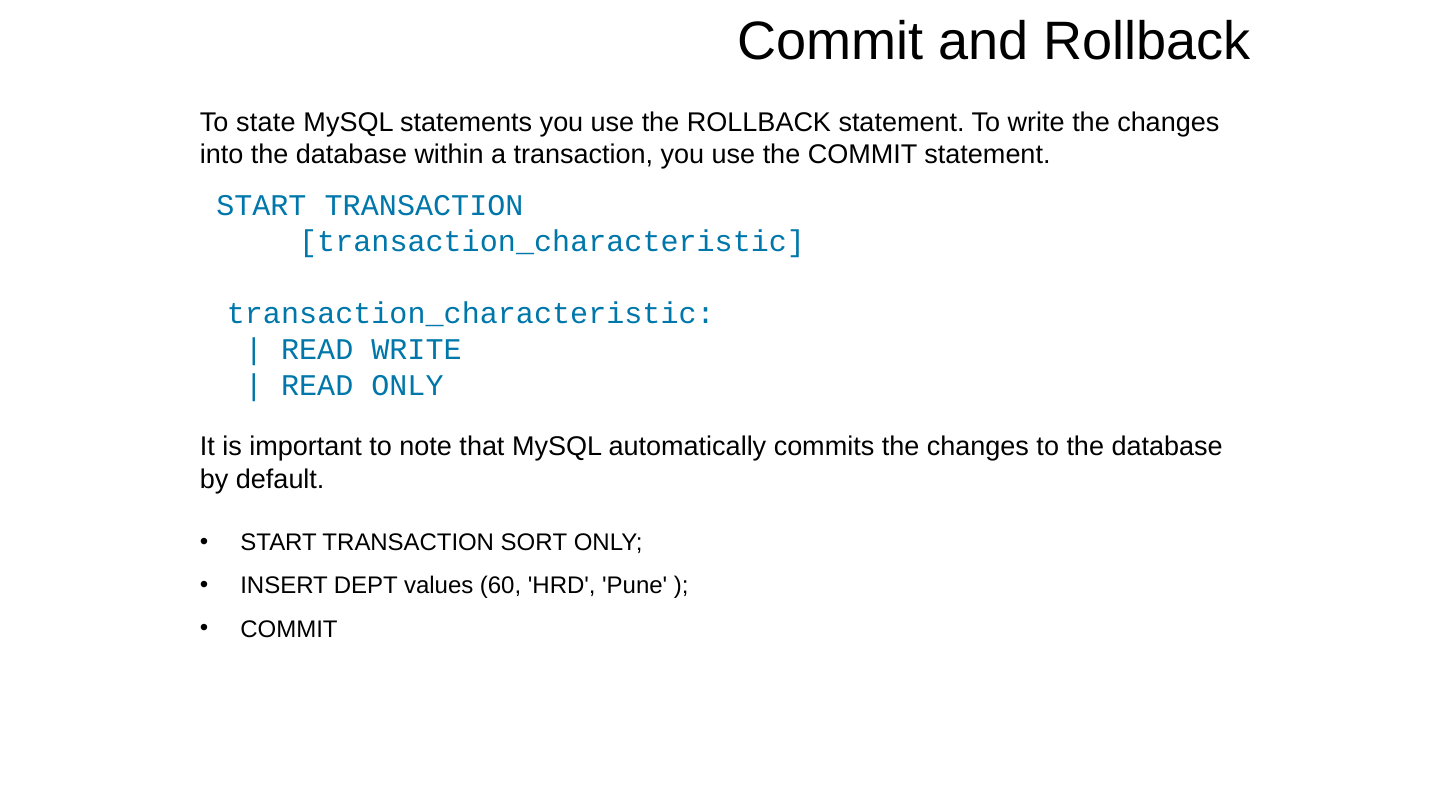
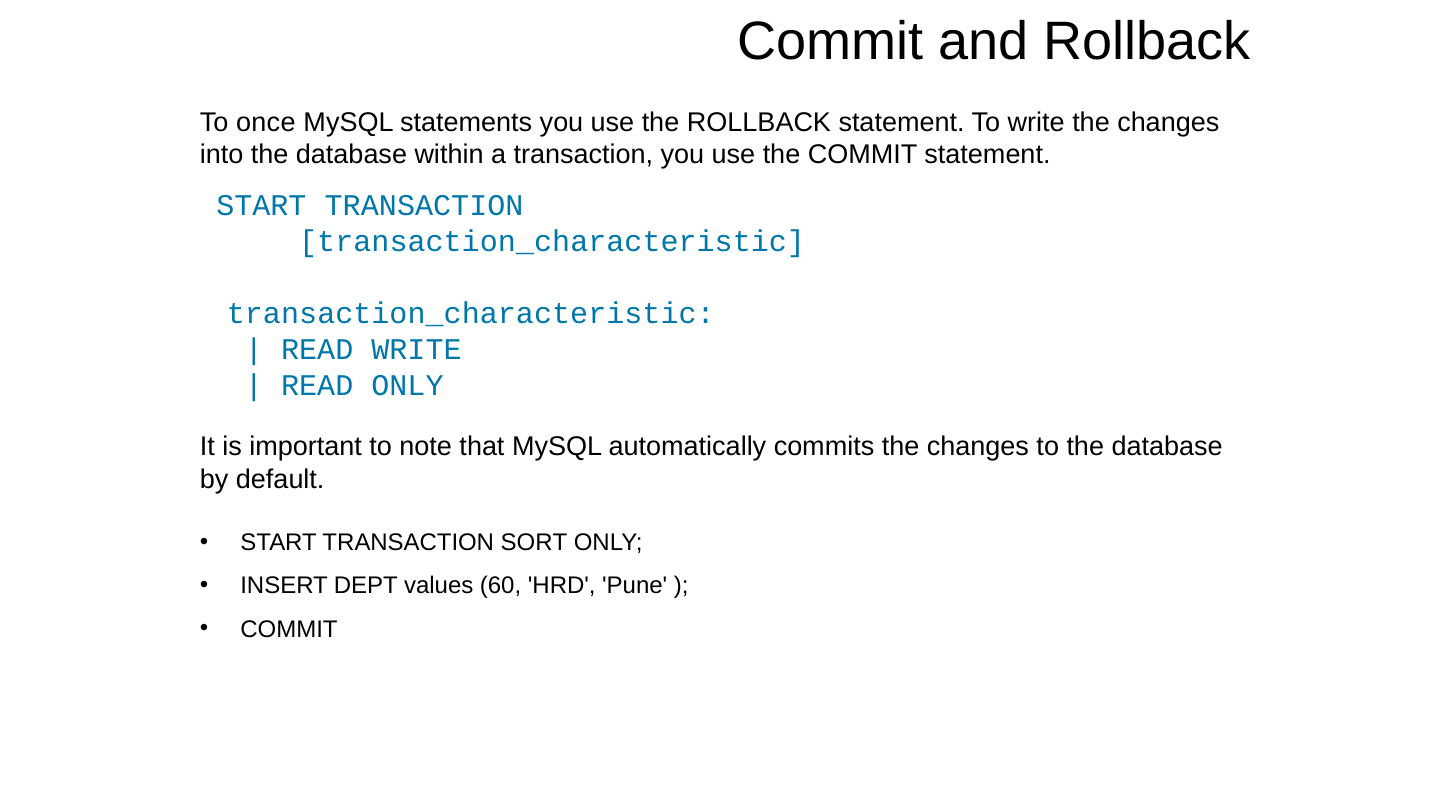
state: state -> once (266, 123)
